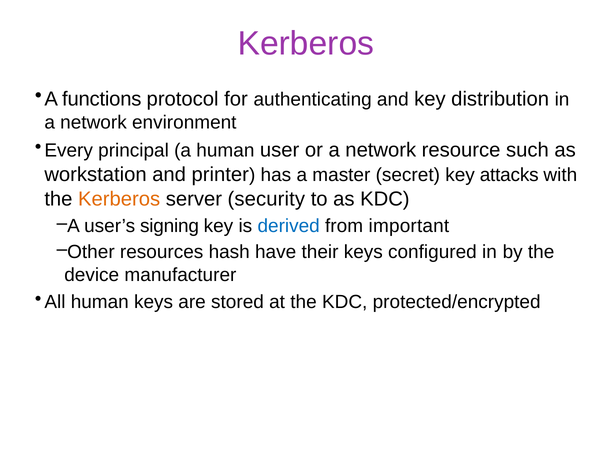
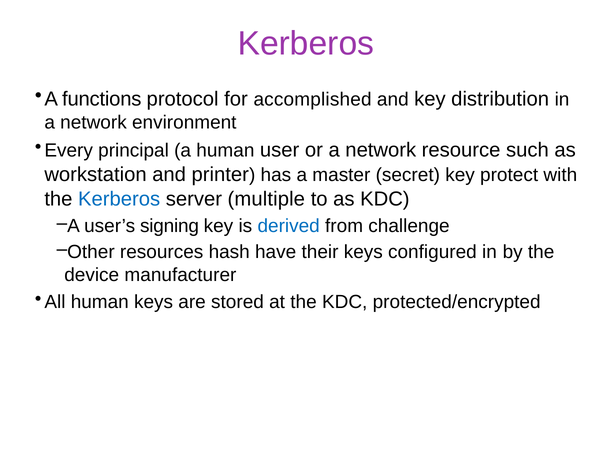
authenticating: authenticating -> accomplished (313, 99)
attacks: attacks -> protect (509, 175)
Kerberos colour: orange -> blue (119, 199)
security: security -> multiple (266, 199)
important: important -> challenge (409, 225)
